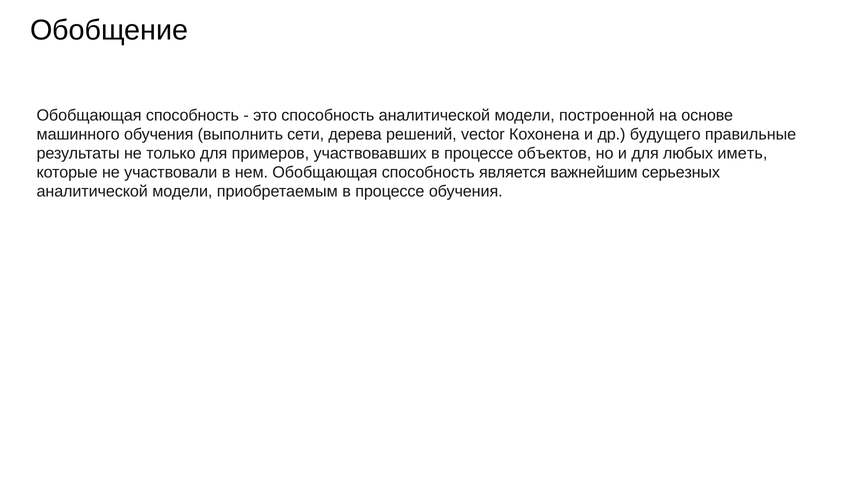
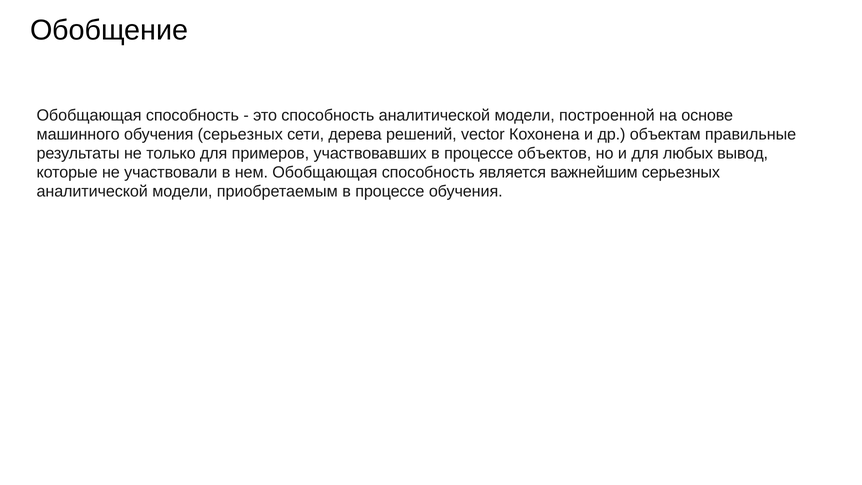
обучения выполнить: выполнить -> серьезных (240, 134)
будущего: будущего -> объектам (665, 134)
иметь: иметь -> вывод (743, 153)
